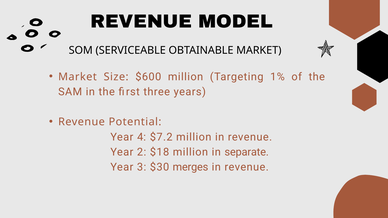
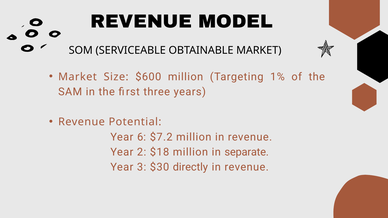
4: 4 -> 6 (142, 137)
merges: merges -> directly (190, 167)
